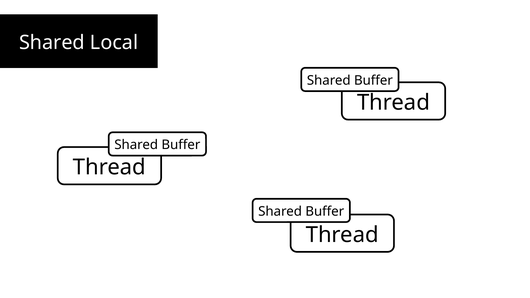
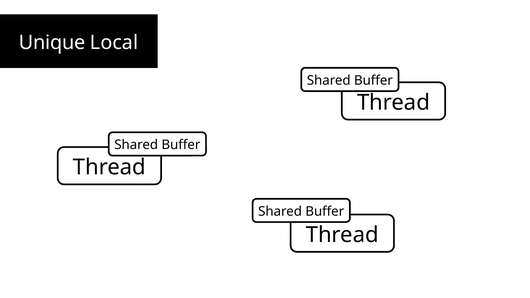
Shared: Shared -> Unique (52, 43)
